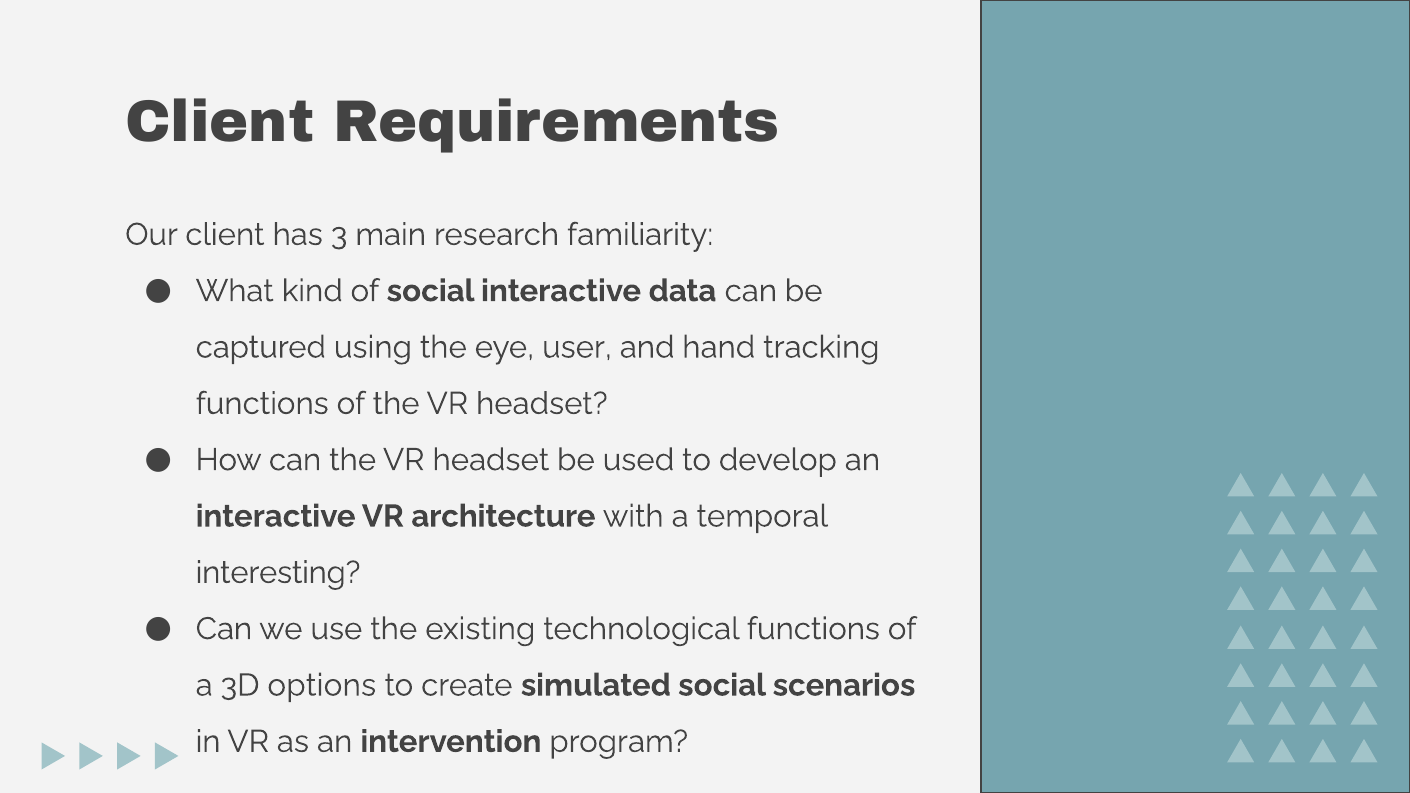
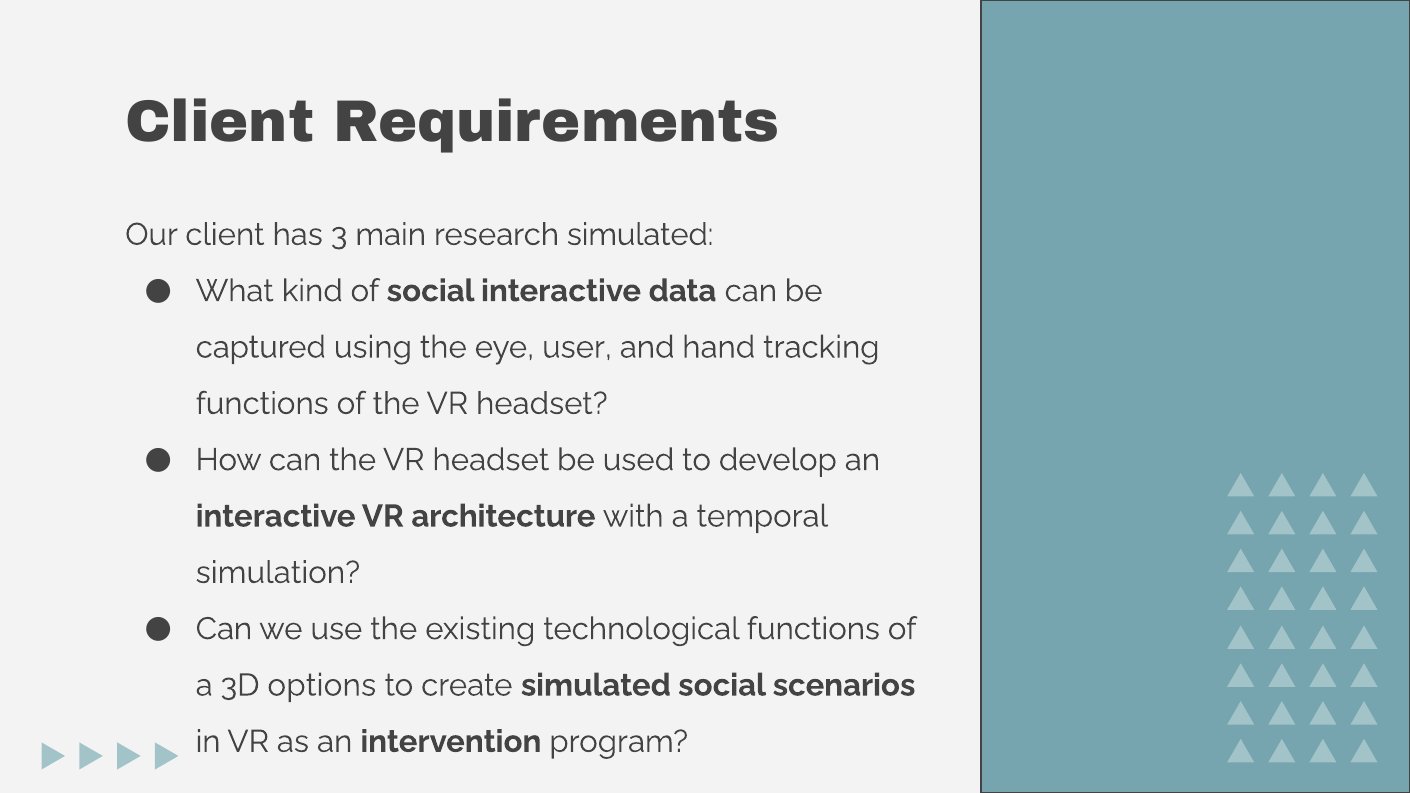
research familiarity: familiarity -> simulated (640, 235)
interesting: interesting -> simulation (278, 573)
